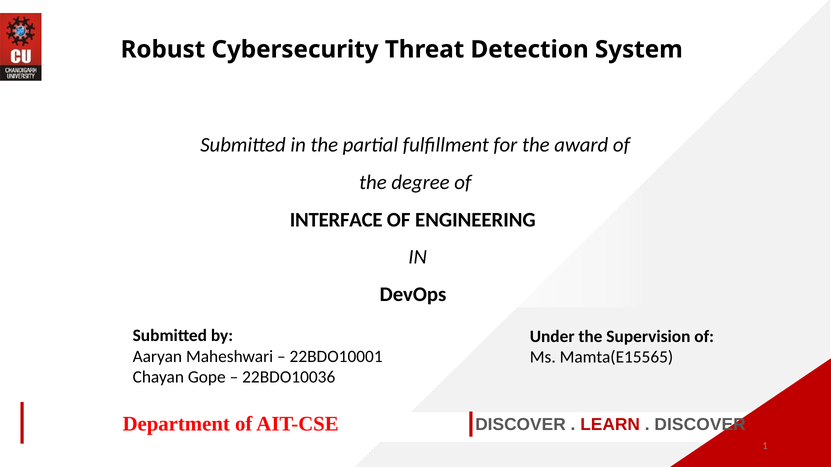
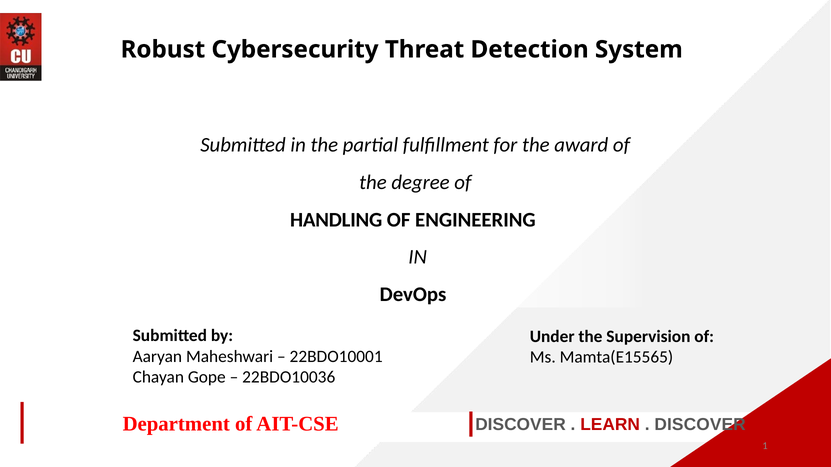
INTERFACE: INTERFACE -> HANDLING (336, 220)
